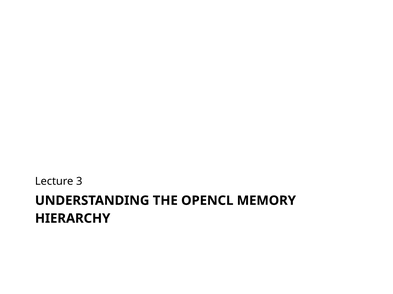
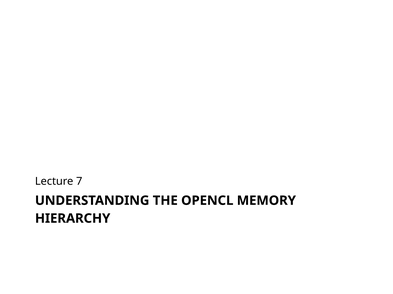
3: 3 -> 7 (79, 182)
